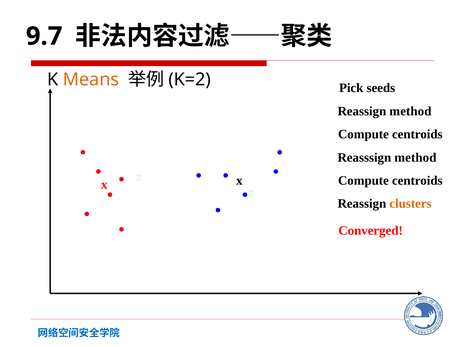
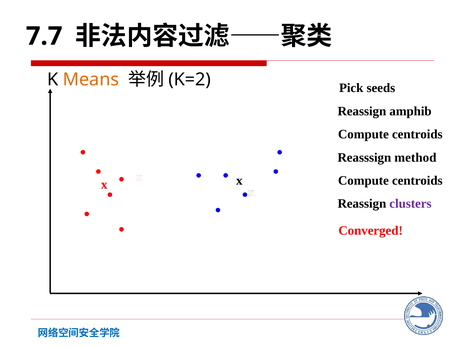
9.7: 9.7 -> 7.7 (44, 36)
Reassign method: method -> amphib (410, 111)
clusters colour: orange -> purple (410, 204)
